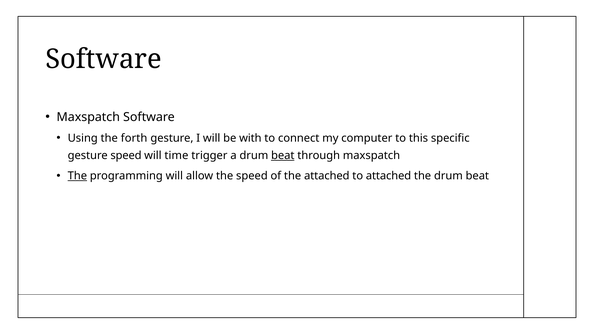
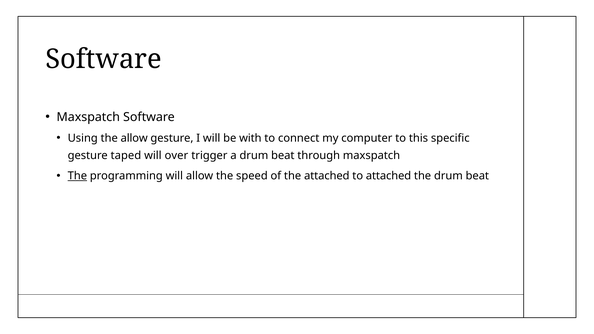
the forth: forth -> allow (134, 138)
gesture speed: speed -> taped (126, 156)
time: time -> over (176, 156)
beat underline: present -> none (283, 156)
